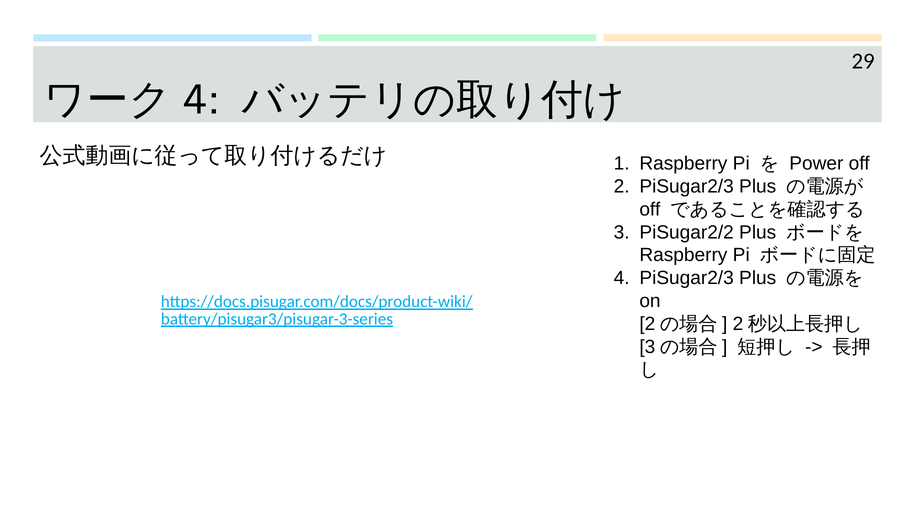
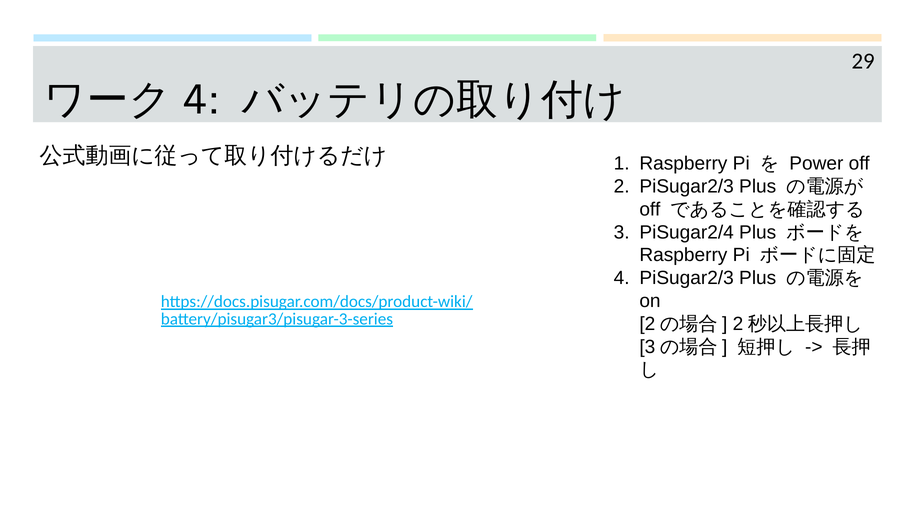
PiSugar2/2: PiSugar2/2 -> PiSugar2/4 (687, 232)
